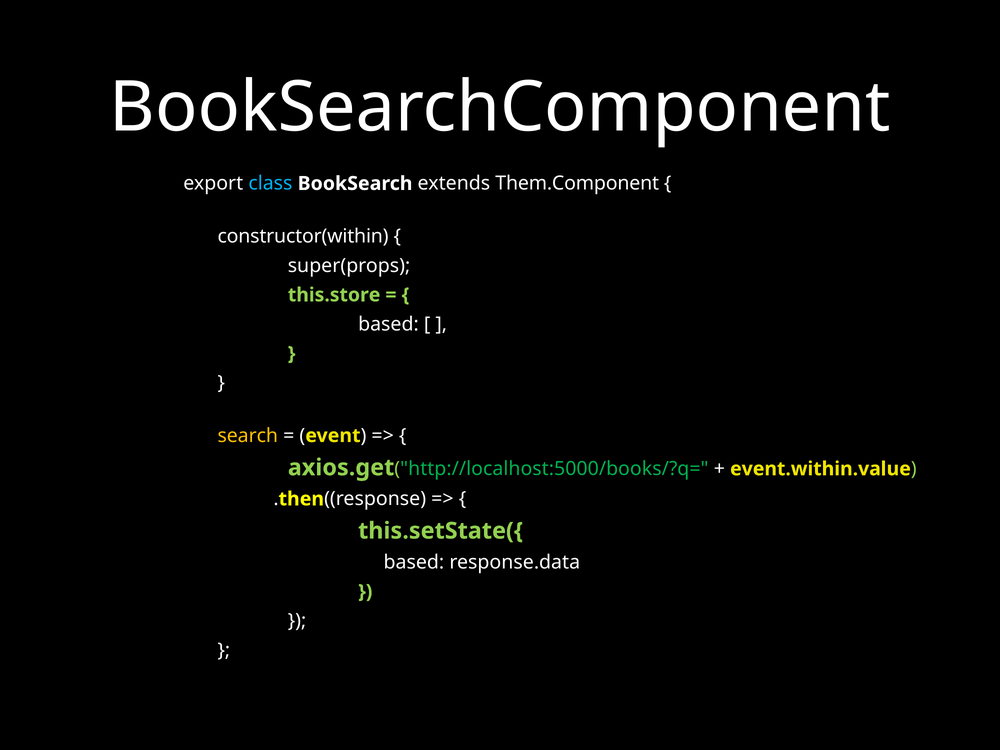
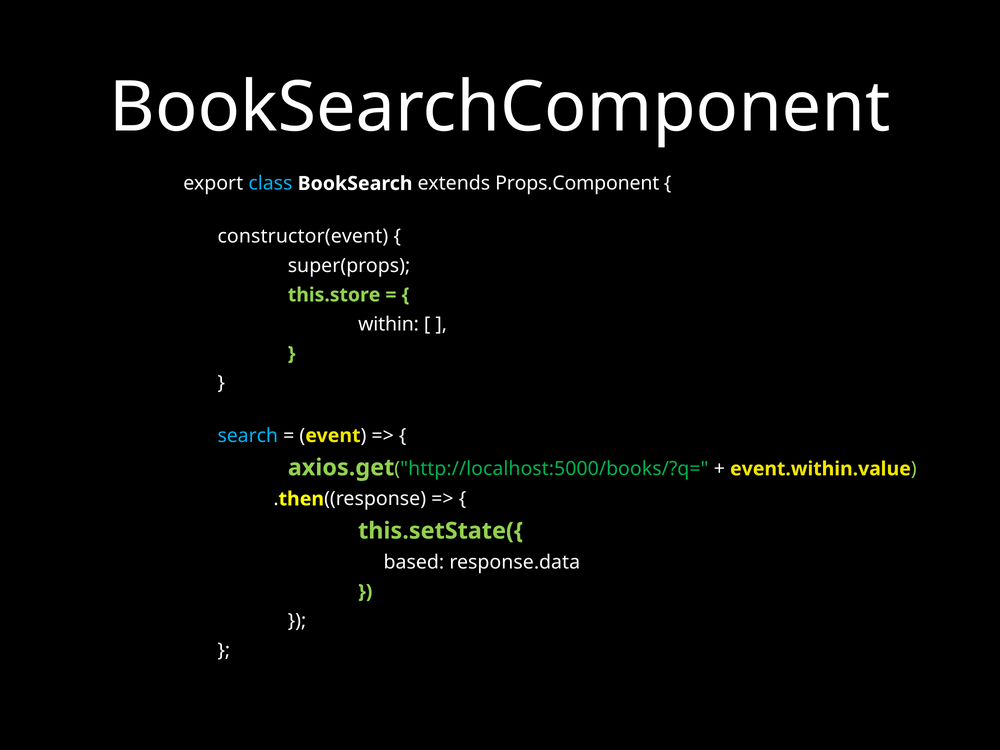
Them.Component: Them.Component -> Props.Component (577, 184)
constructor(within: constructor(within -> constructor(event (303, 236)
based: based -> within (389, 324)
search colour: yellow -> light blue (248, 436)
